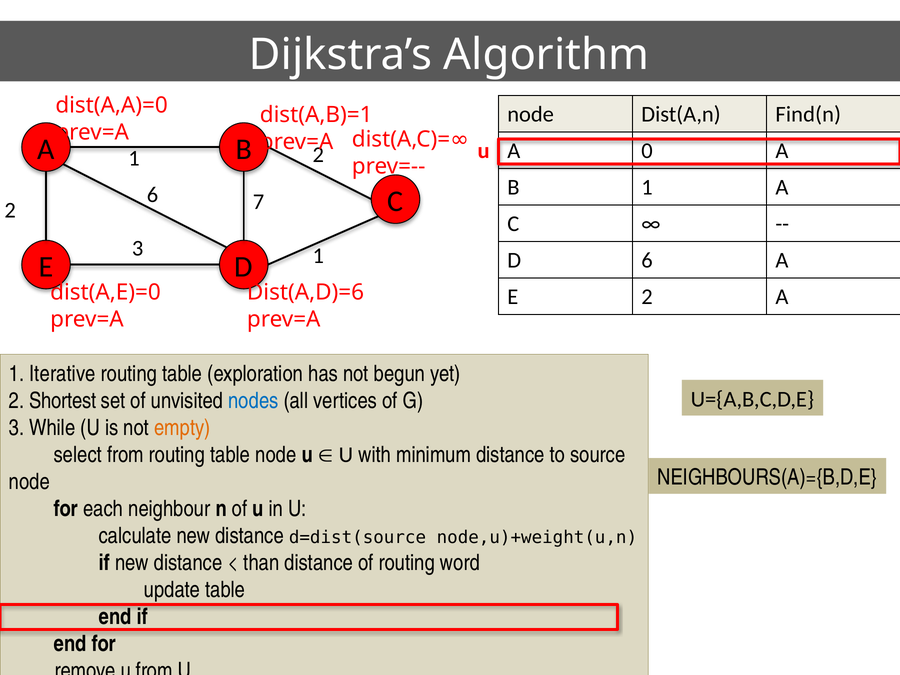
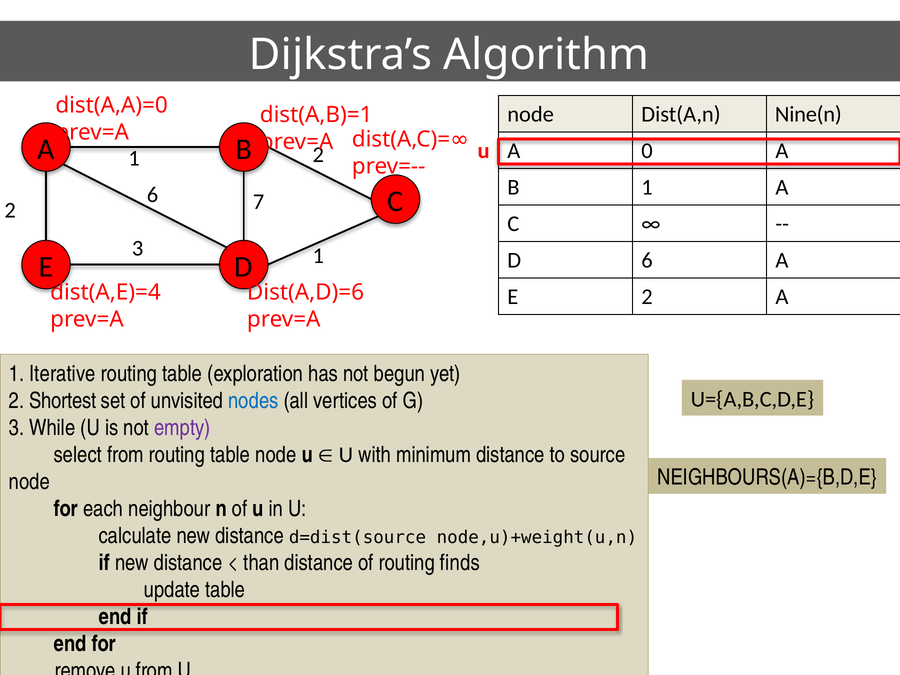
Find(n: Find(n -> Nine(n (808, 114)
dist(A,E)=0: dist(A,E)=0 -> dist(A,E)=4 (106, 293)
empty colour: orange -> purple (182, 428)
word: word -> finds (460, 563)
